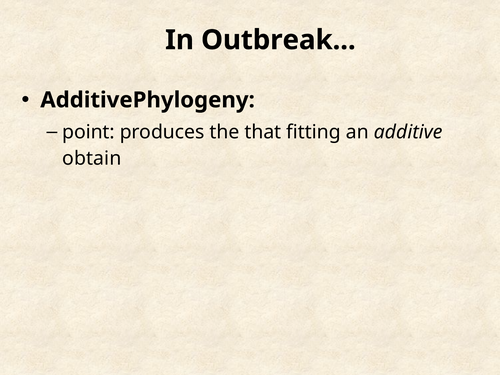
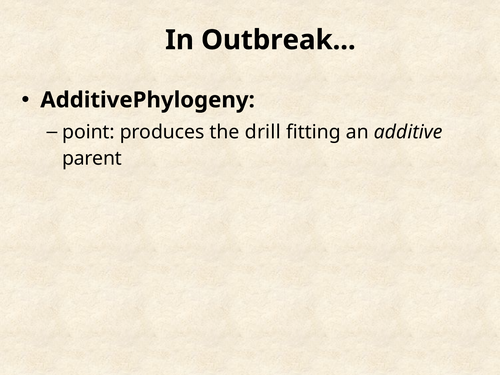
that: that -> drill (263, 132)
obtain: obtain -> parent (92, 158)
